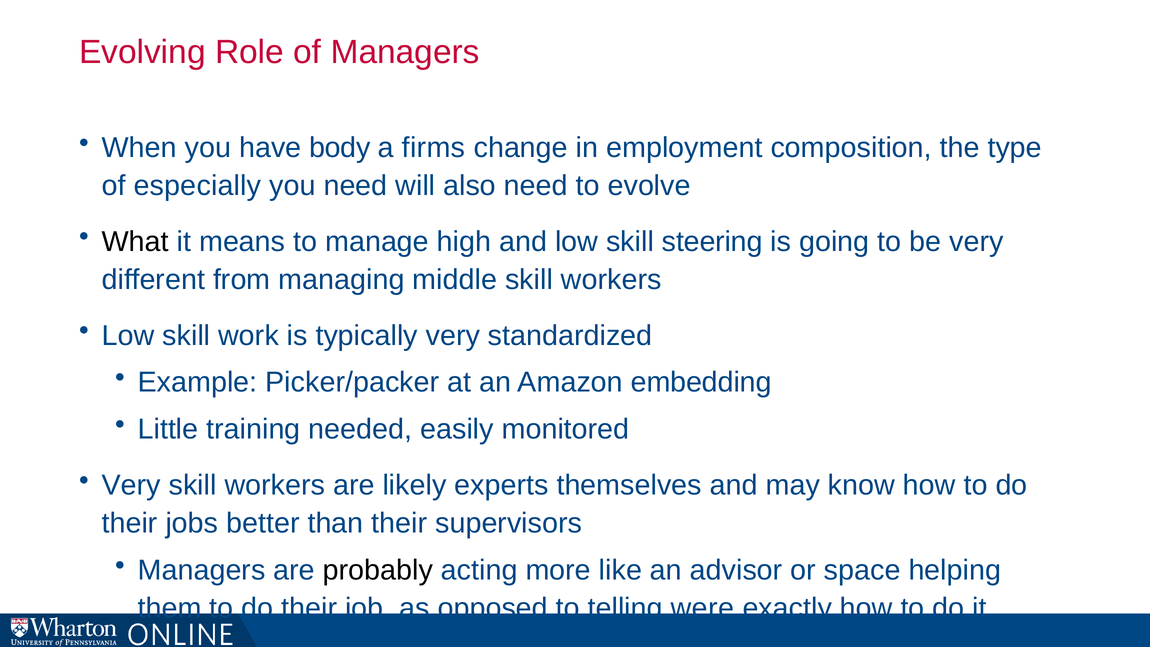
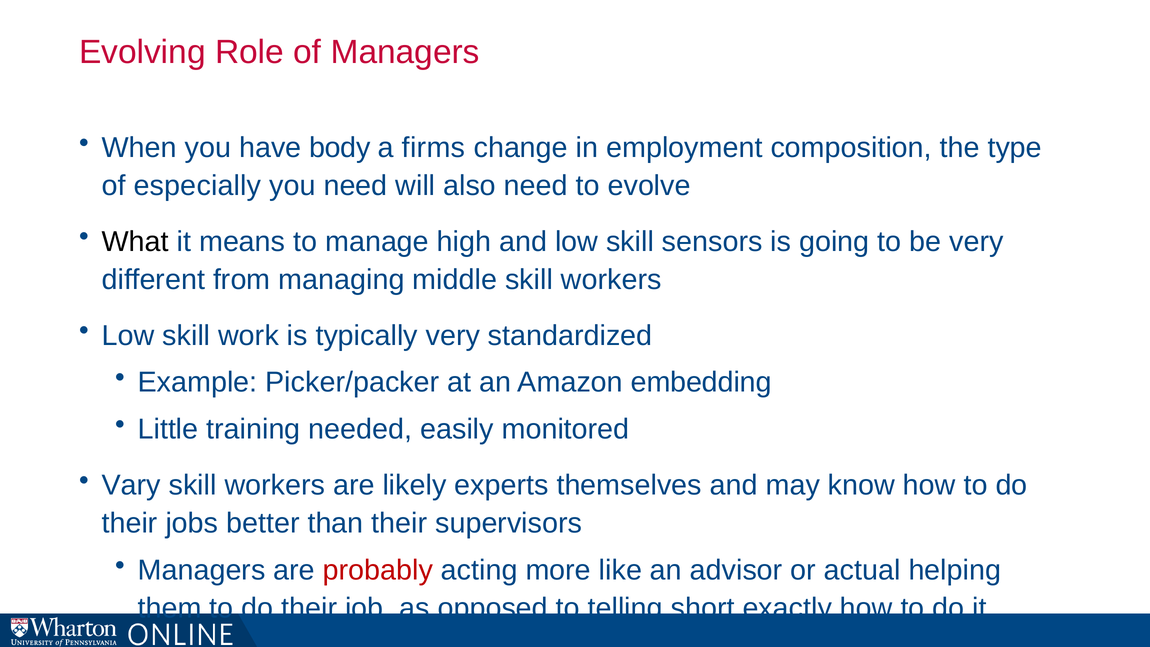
steering: steering -> sensors (712, 242)
Very: Very -> Vary (131, 485)
probably colour: black -> red (378, 570)
space: space -> actual (862, 570)
were: were -> short (703, 608)
